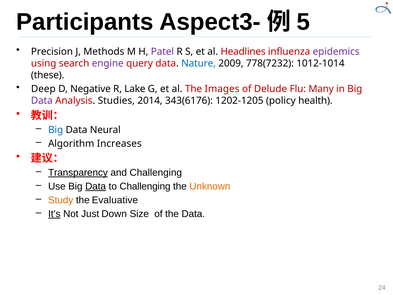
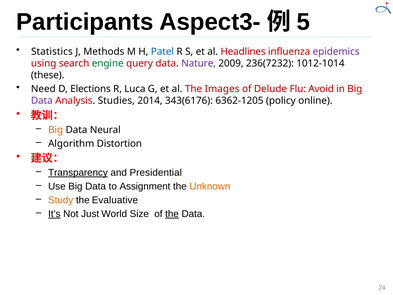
Precision: Precision -> Statistics (52, 52)
Patel colour: purple -> blue (162, 52)
engine colour: purple -> green (108, 63)
Nature colour: blue -> purple (199, 63)
778(7232: 778(7232 -> 236(7232 (270, 63)
Deep: Deep -> Need (43, 89)
Negative: Negative -> Elections (91, 89)
Lake: Lake -> Luca (135, 89)
Many: Many -> Avoid (321, 89)
1202-1205: 1202-1205 -> 6362-1205 (239, 101)
health: health -> online (315, 101)
Big colour: blue -> orange (56, 130)
Increases: Increases -> Distortion (119, 143)
and Challenging: Challenging -> Presidential (156, 172)
Data underline: present -> none (96, 186)
to Challenging: Challenging -> Assignment (145, 186)
Down: Down -> World (114, 214)
the underline: none -> present (172, 214)
